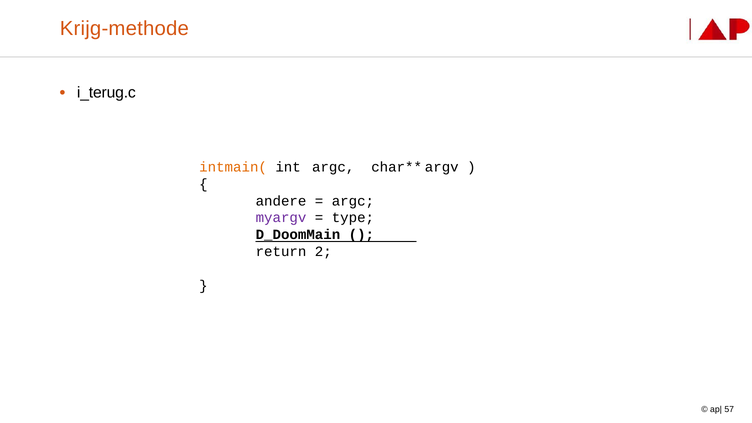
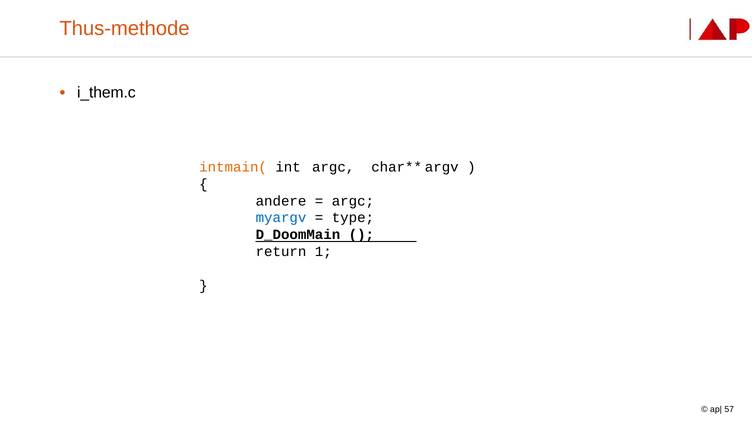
Krijg-methode: Krijg-methode -> Thus-methode (125, 28)
i_terug.c: i_terug.c -> i_them.c (106, 92)
myargv colour: purple -> blue (281, 218)
2: 2 -> 1 (323, 252)
